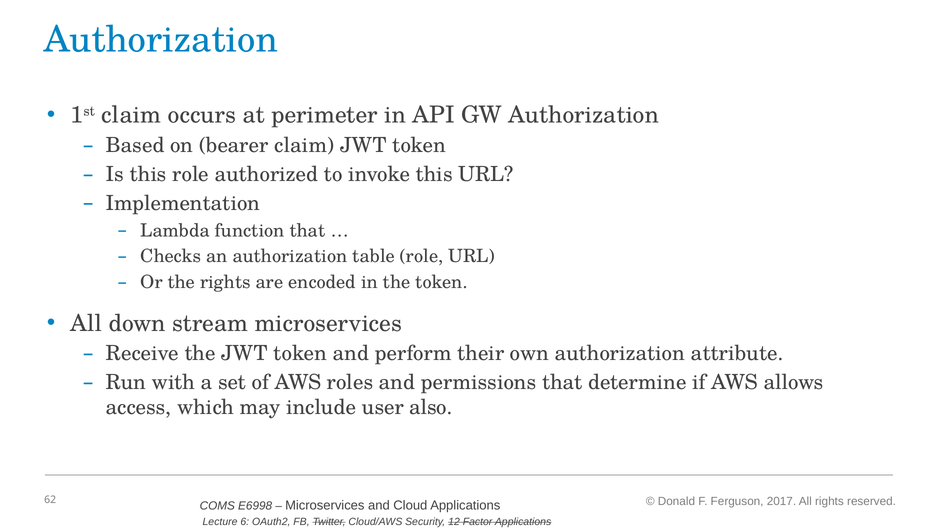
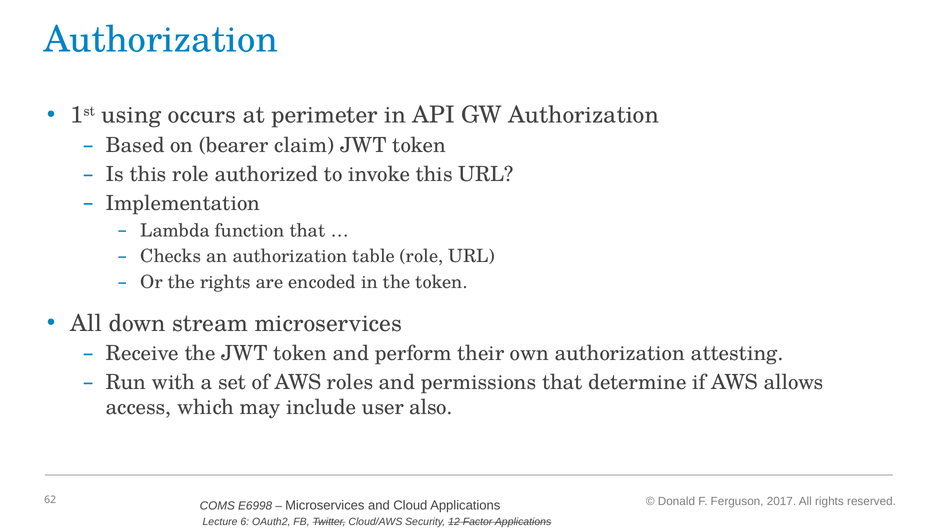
1st claim: claim -> using (131, 115)
attribute: attribute -> attesting (737, 354)
